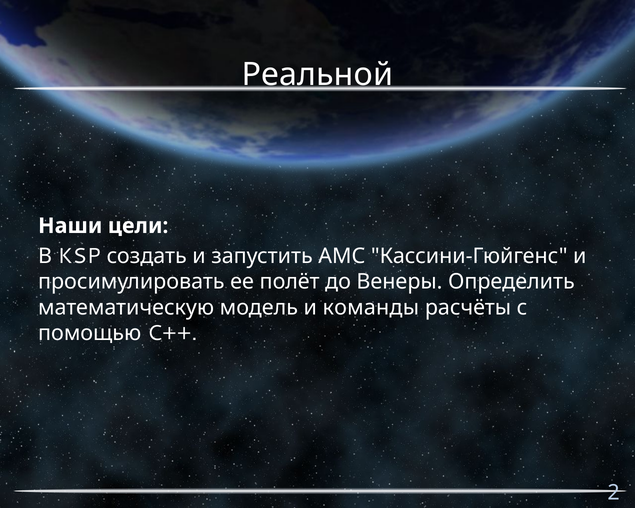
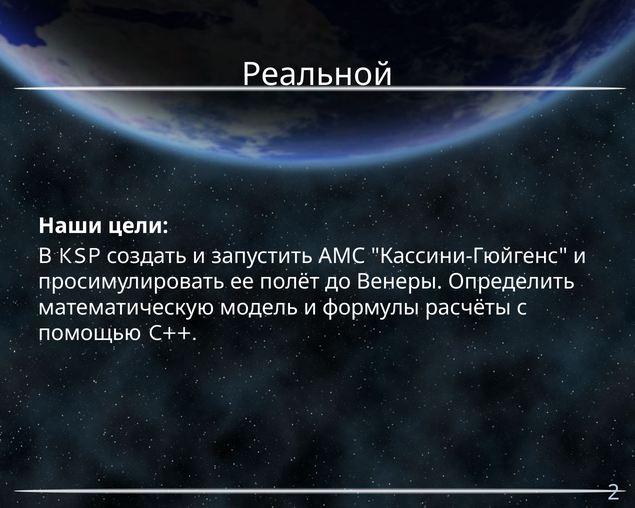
команды: команды -> формулы (371, 308)
